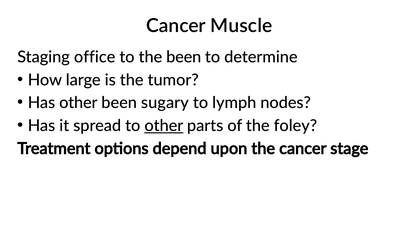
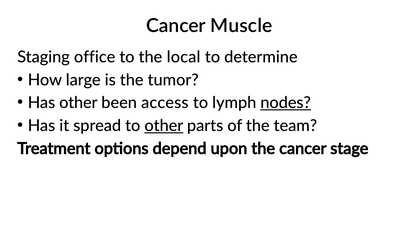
the been: been -> local (184, 57)
sugary: sugary -> access (165, 103)
nodes underline: none -> present (286, 103)
foley: foley -> team (295, 126)
